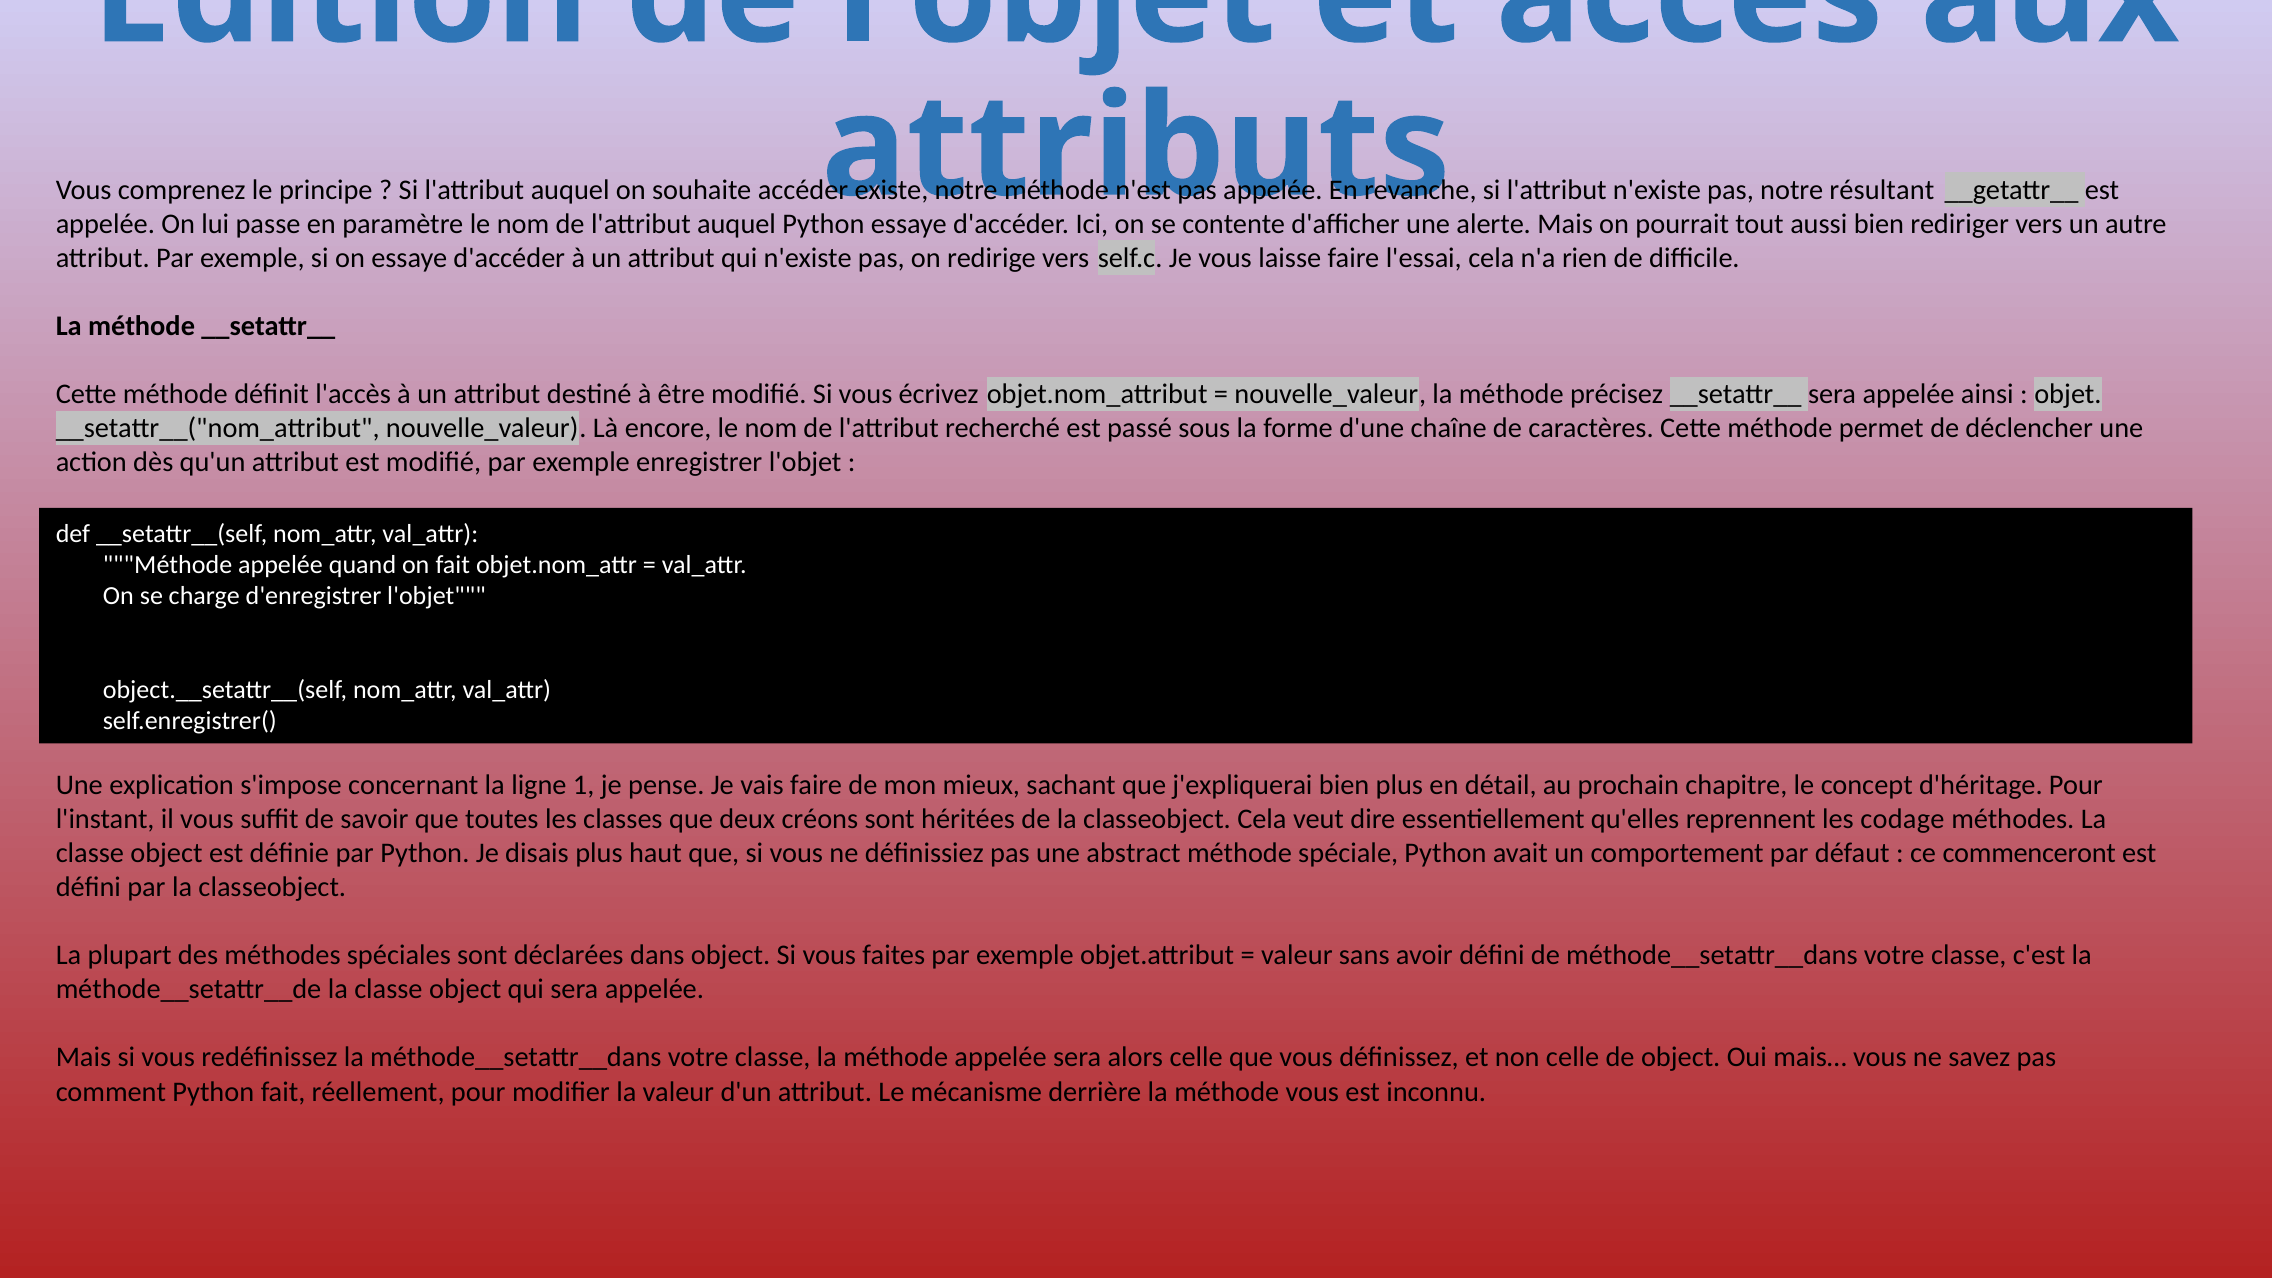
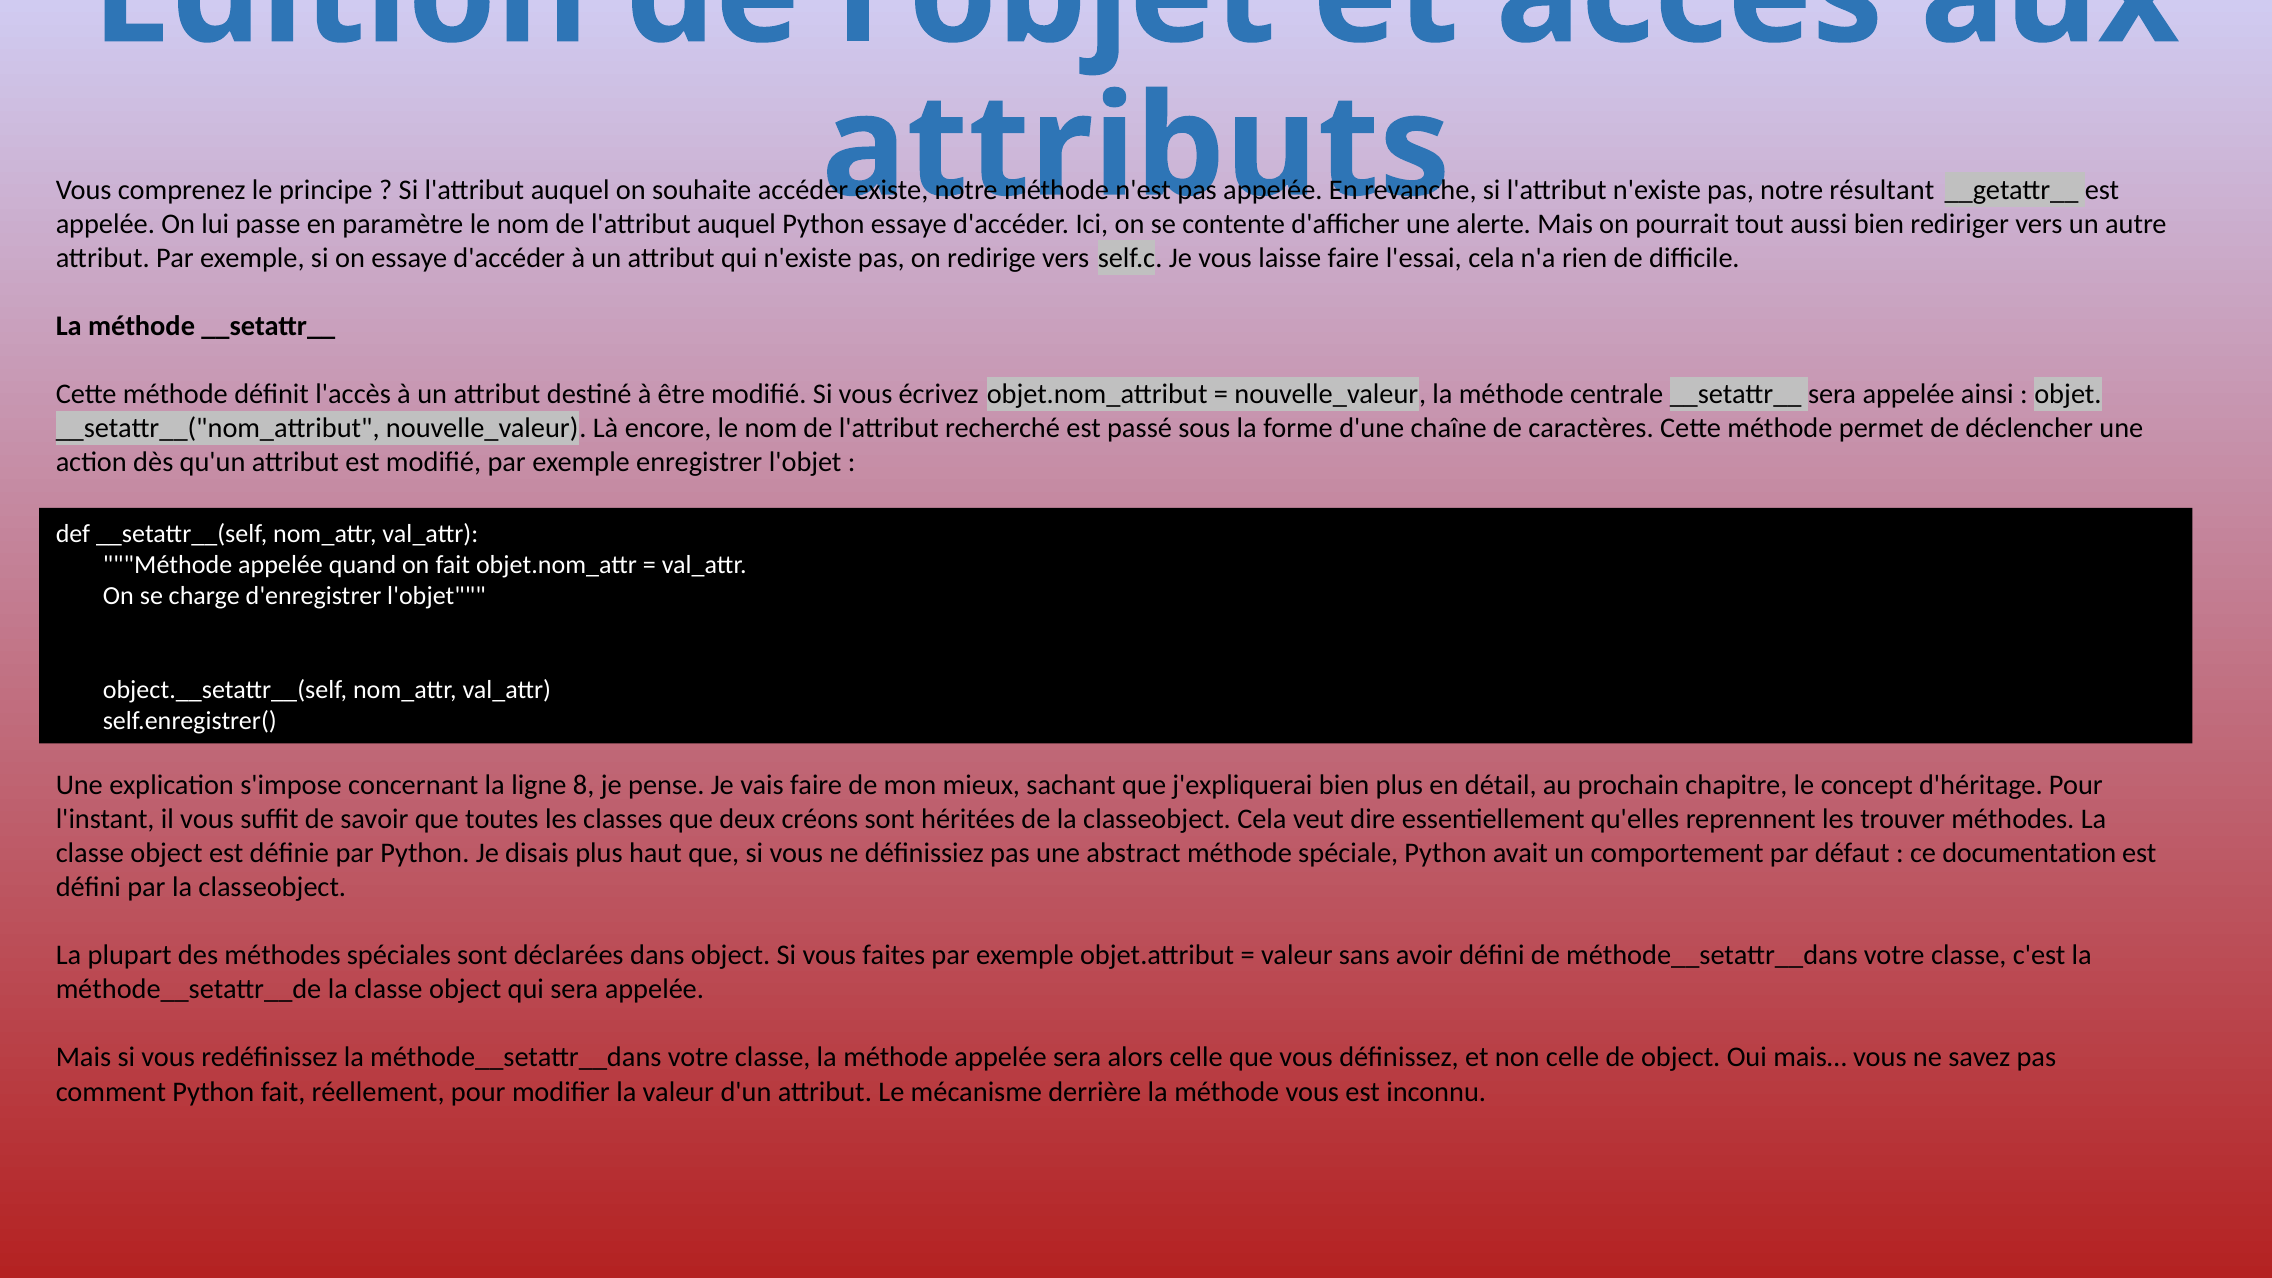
précisez: précisez -> centrale (1617, 394)
1: 1 -> 8 (584, 785)
codage: codage -> trouver (1903, 819)
commenceront: commenceront -> documentation (2029, 853)
